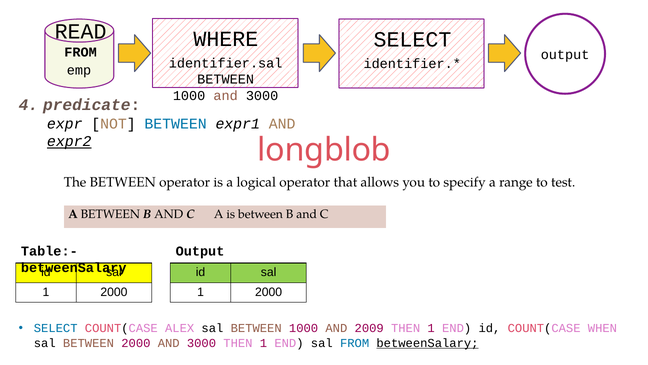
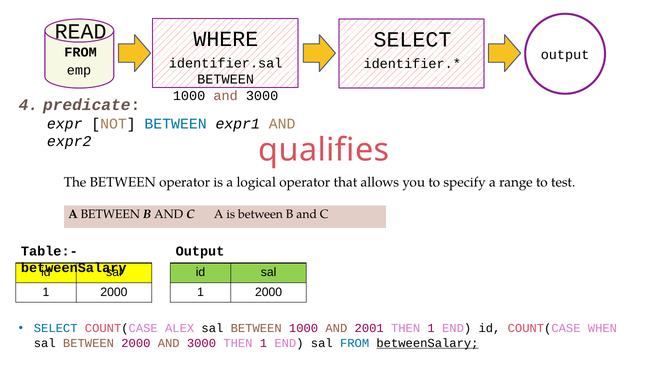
expr2 underline: present -> none (69, 141)
longblob: longblob -> qualifies (324, 150)
2009: 2009 -> 2001 (369, 328)
